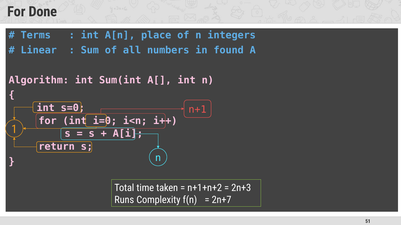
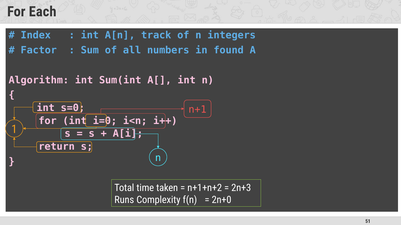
Done: Done -> Each (43, 12)
Terms: Terms -> Index (36, 35)
place: place -> track (156, 35)
Linear: Linear -> Factor (39, 50)
2n+7: 2n+7 -> 2n+0 (222, 200)
